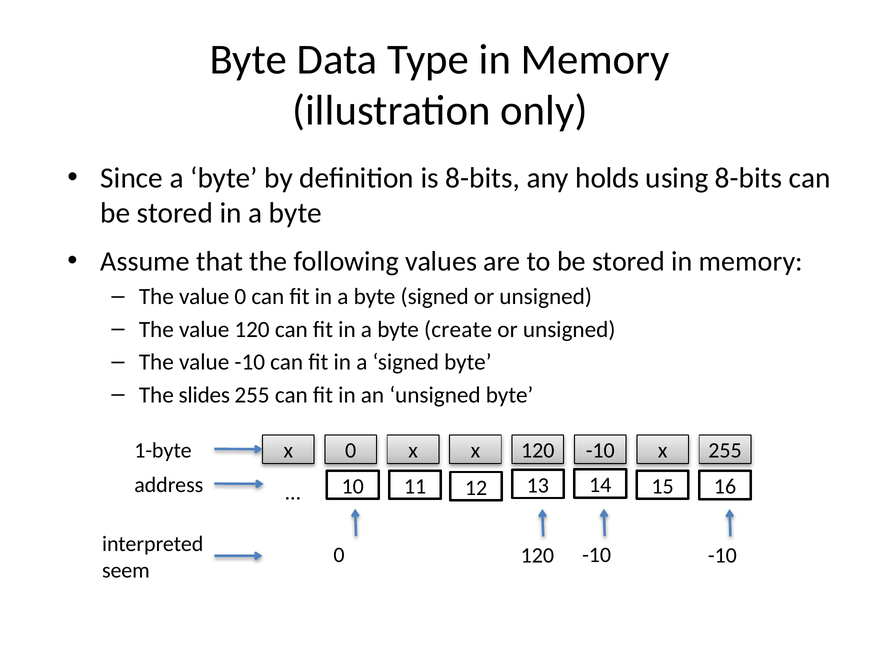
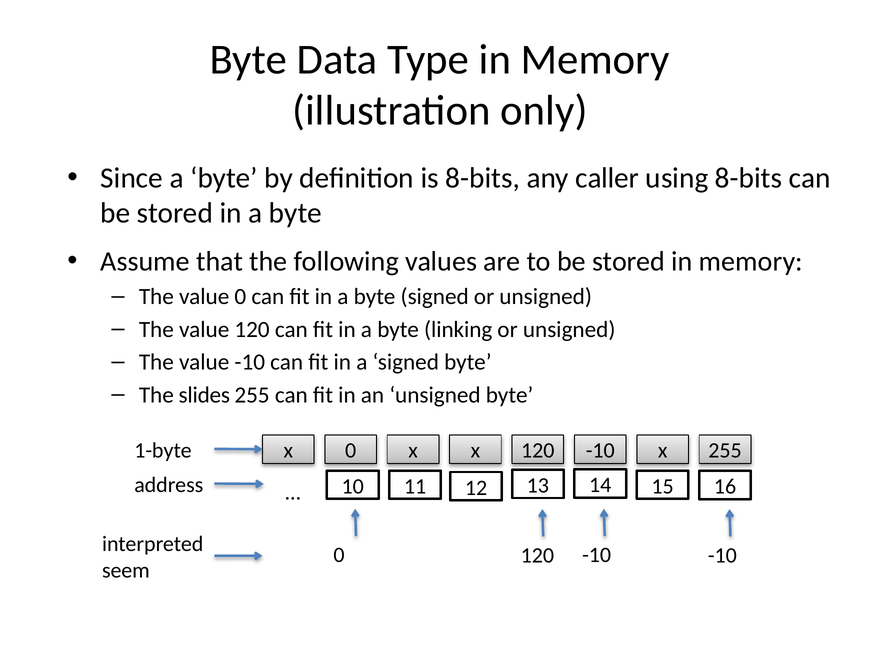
holds: holds -> caller (607, 178)
create: create -> linking (458, 329)
